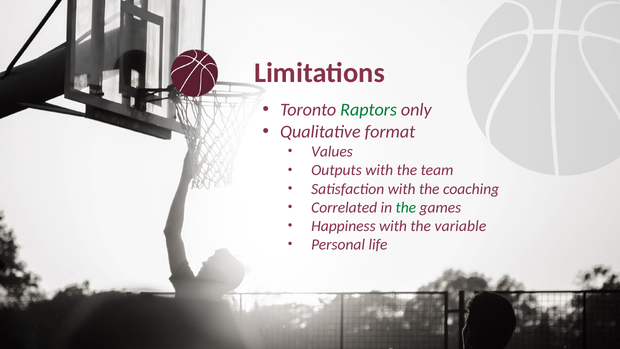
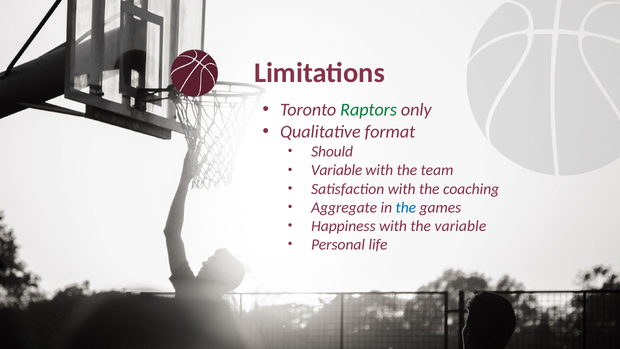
Values: Values -> Should (332, 152)
Outputs: Outputs -> Variable (337, 170)
Correlated: Correlated -> Aggregate (344, 207)
the colour: green -> blue (406, 207)
